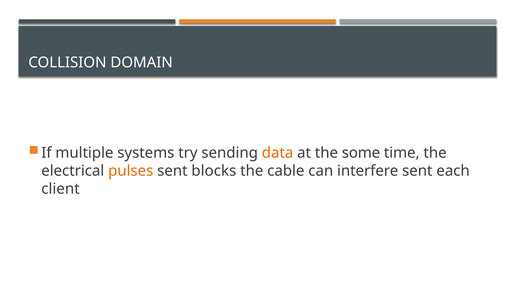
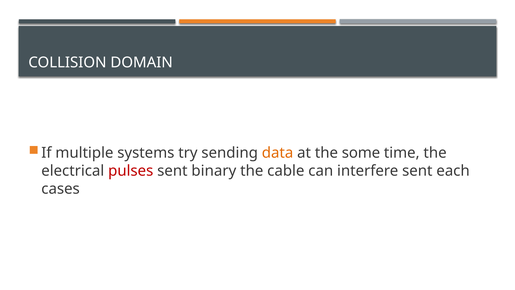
pulses colour: orange -> red (131, 171)
blocks: blocks -> binary (214, 171)
client: client -> cases (61, 189)
